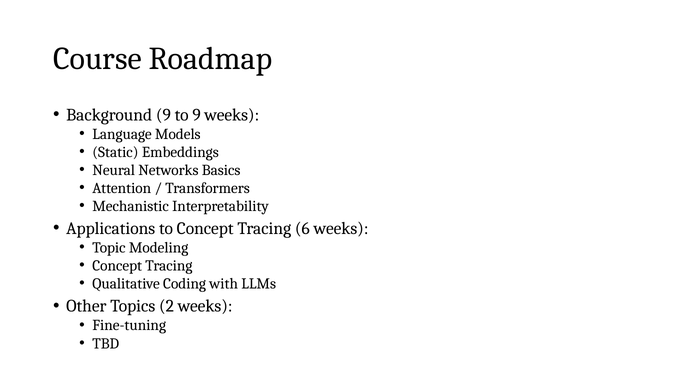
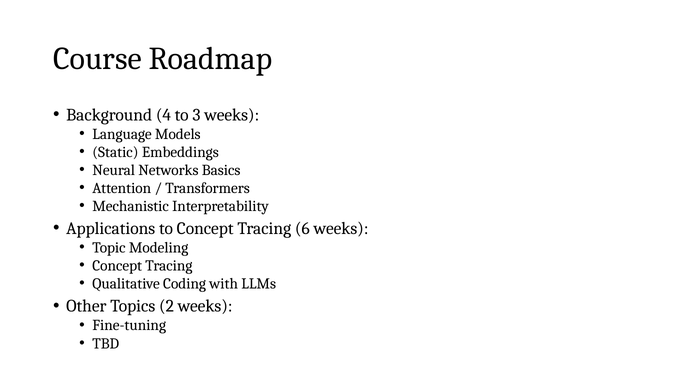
Background 9: 9 -> 4 (163, 115)
to 9: 9 -> 3 (196, 115)
